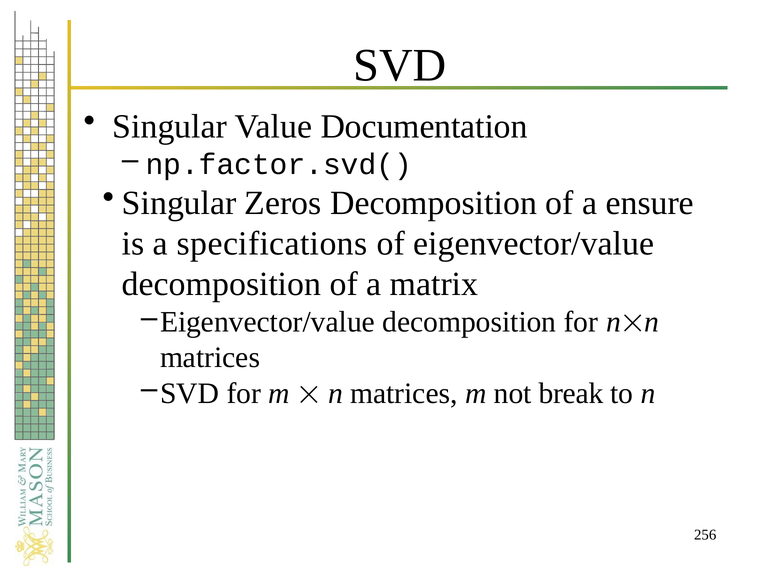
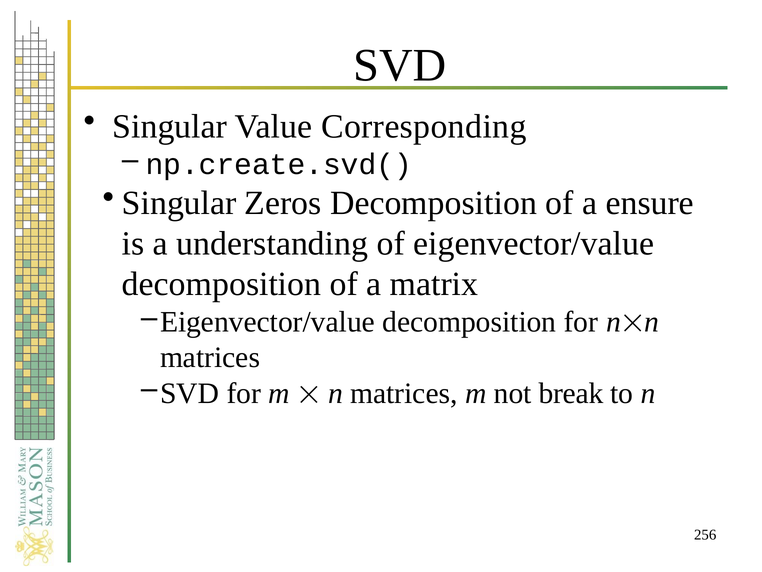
Documentation: Documentation -> Corresponding (424, 126)
np.factor.svd(: np.factor.svd( -> np.create.svd( (279, 164)
specifications: specifications -> understanding (272, 243)
